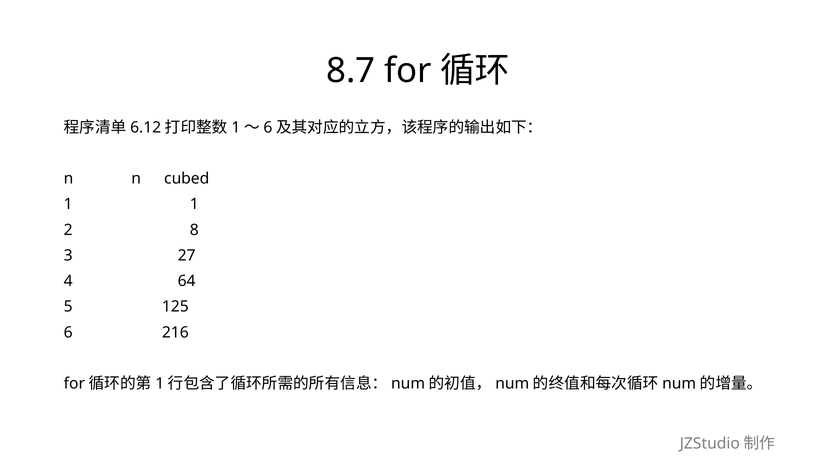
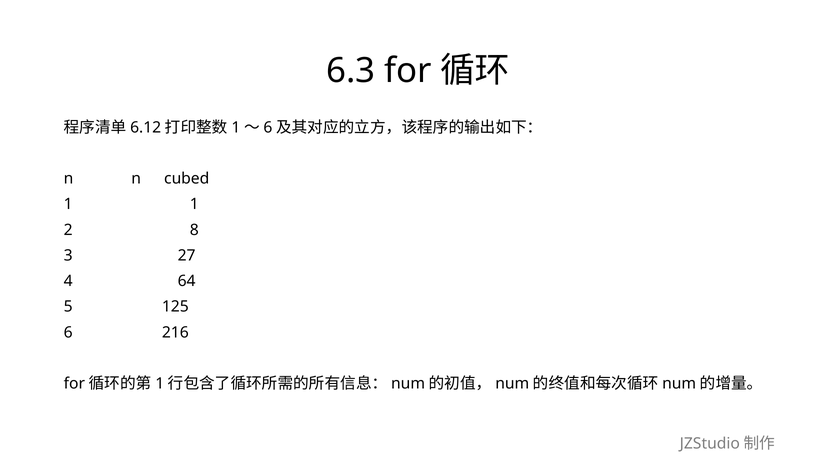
8.7: 8.7 -> 6.3 (351, 71)
